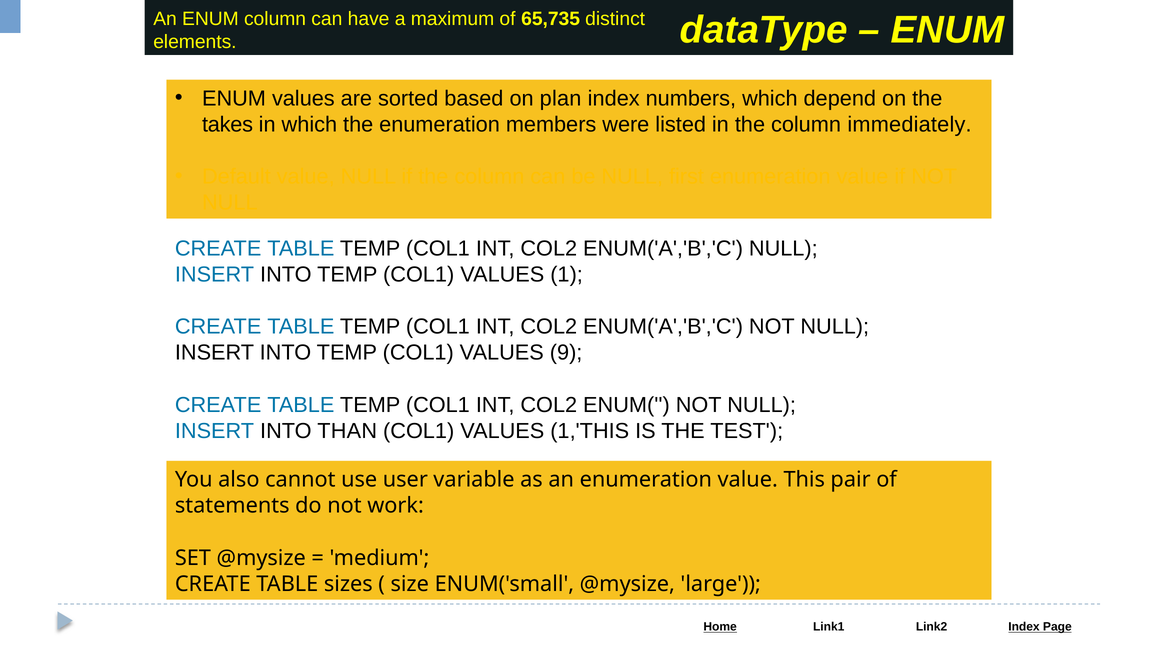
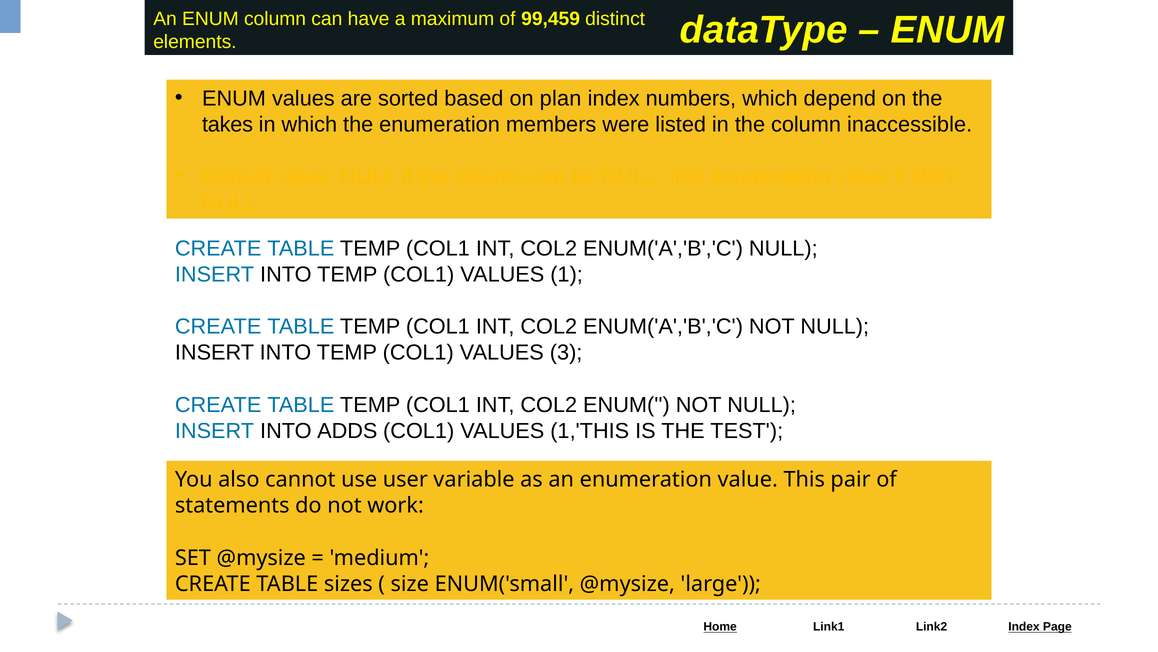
65,735: 65,735 -> 99,459 (551, 19)
immediately: immediately -> inaccessible (910, 124)
9: 9 -> 3 (566, 352)
THAN: THAN -> ADDS (347, 431)
